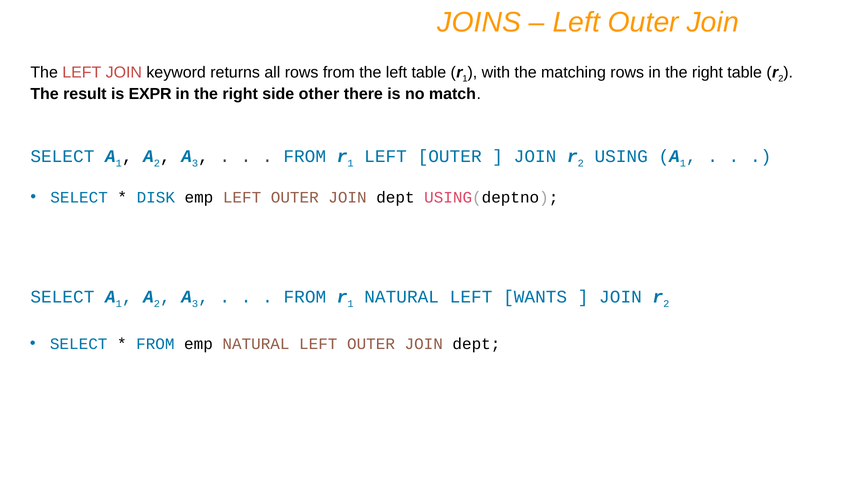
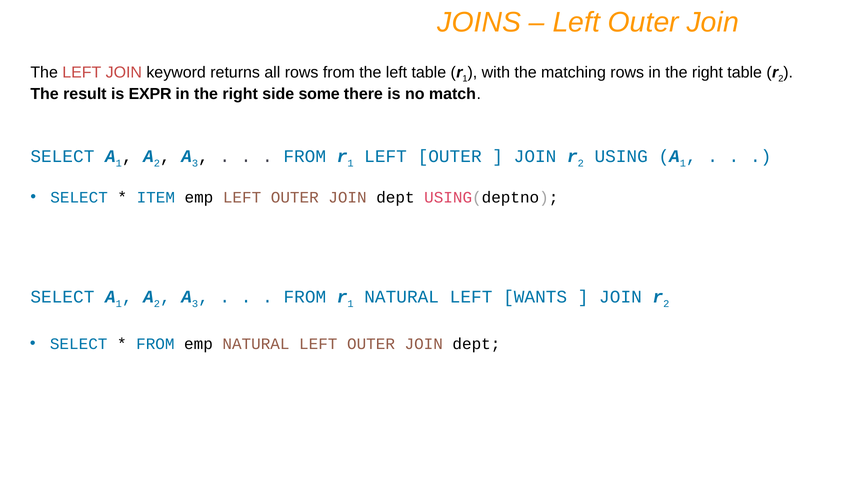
other: other -> some (319, 94)
DISK: DISK -> ITEM (156, 197)
